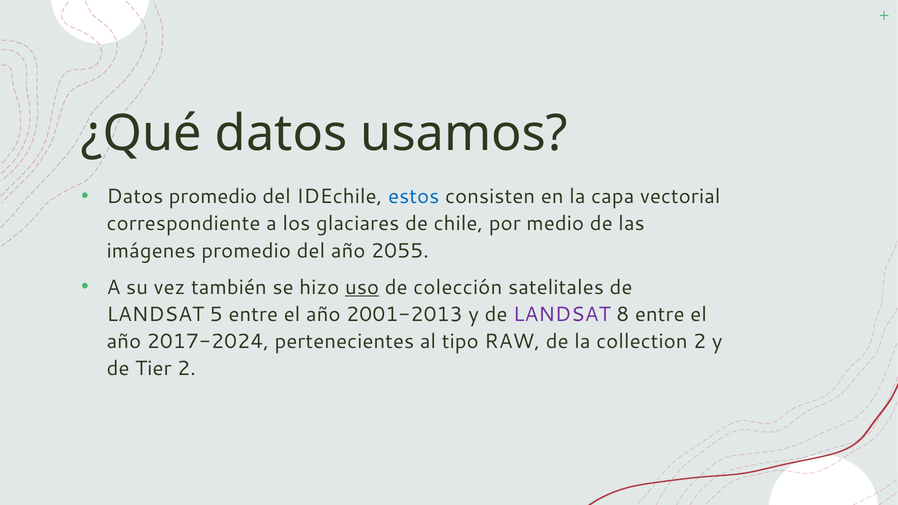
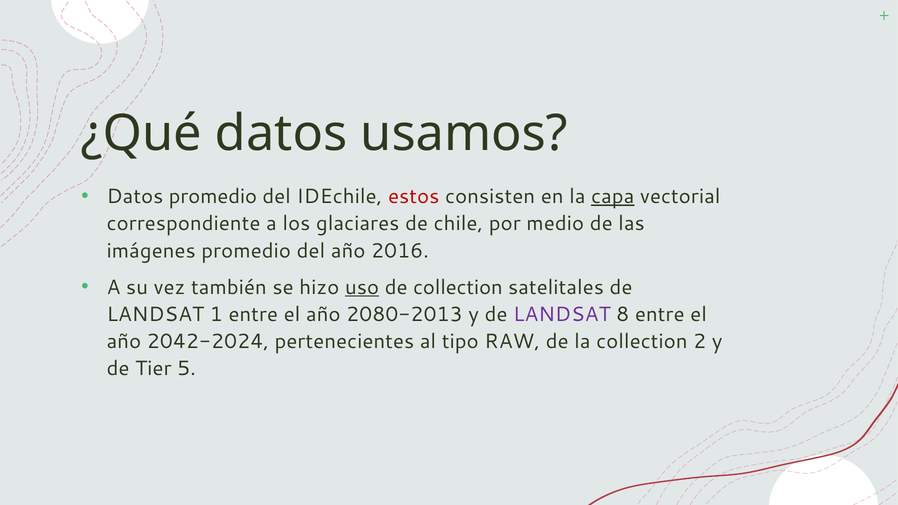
estos colour: blue -> red (414, 197)
capa underline: none -> present (613, 197)
2055: 2055 -> 2016 (400, 251)
de colección: colección -> collection (458, 287)
5: 5 -> 1 (216, 314)
2001-2013: 2001-2013 -> 2080-2013 (404, 314)
2017-2024: 2017-2024 -> 2042-2024 (208, 342)
Tier 2: 2 -> 5 (187, 369)
